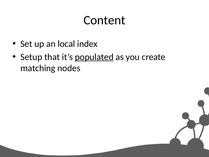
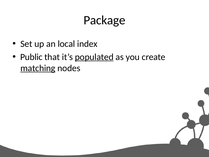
Content: Content -> Package (105, 20)
Setup: Setup -> Public (31, 57)
matching underline: none -> present (38, 68)
